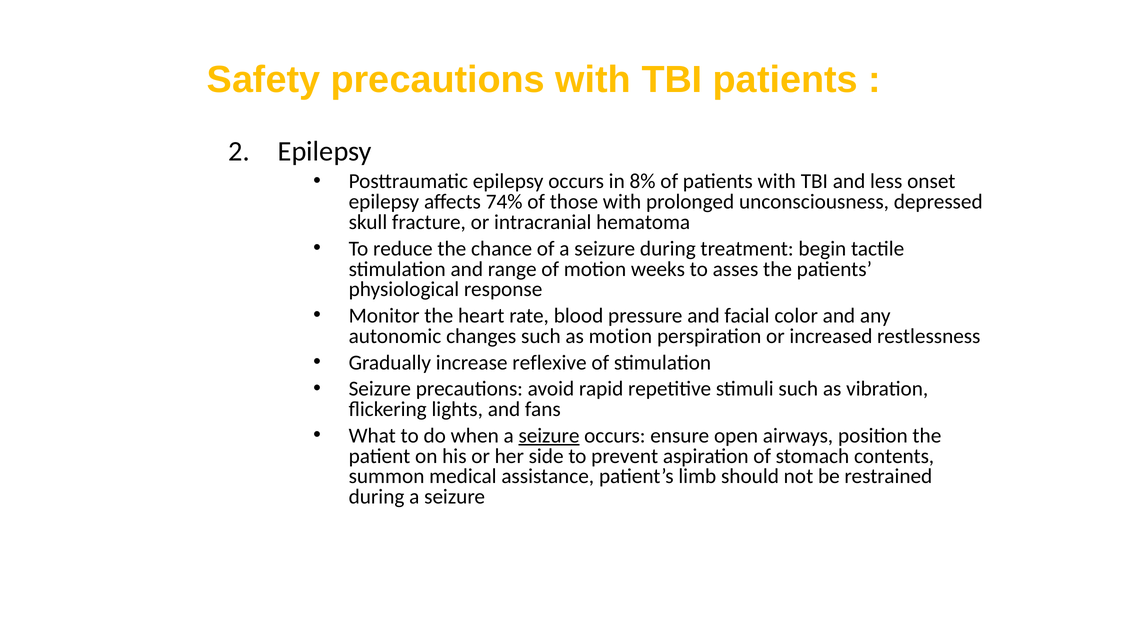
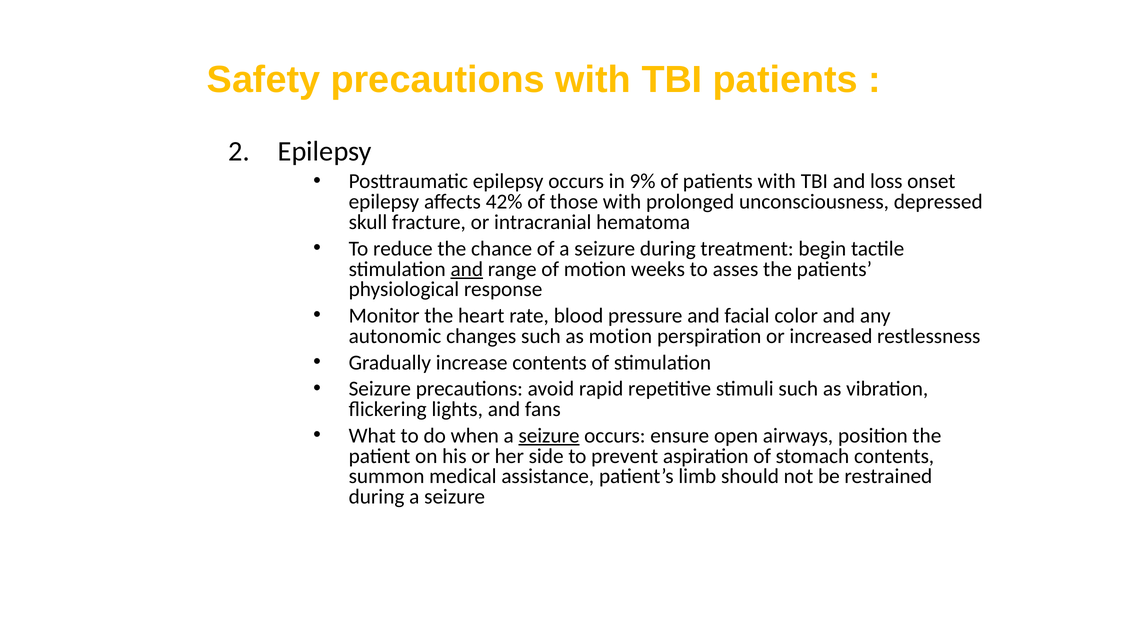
8%: 8% -> 9% (643, 181)
less: less -> loss (886, 181)
74%: 74% -> 42% (504, 202)
and underline: none -> present (467, 269)
increase reflexive: reflexive -> contents (550, 362)
